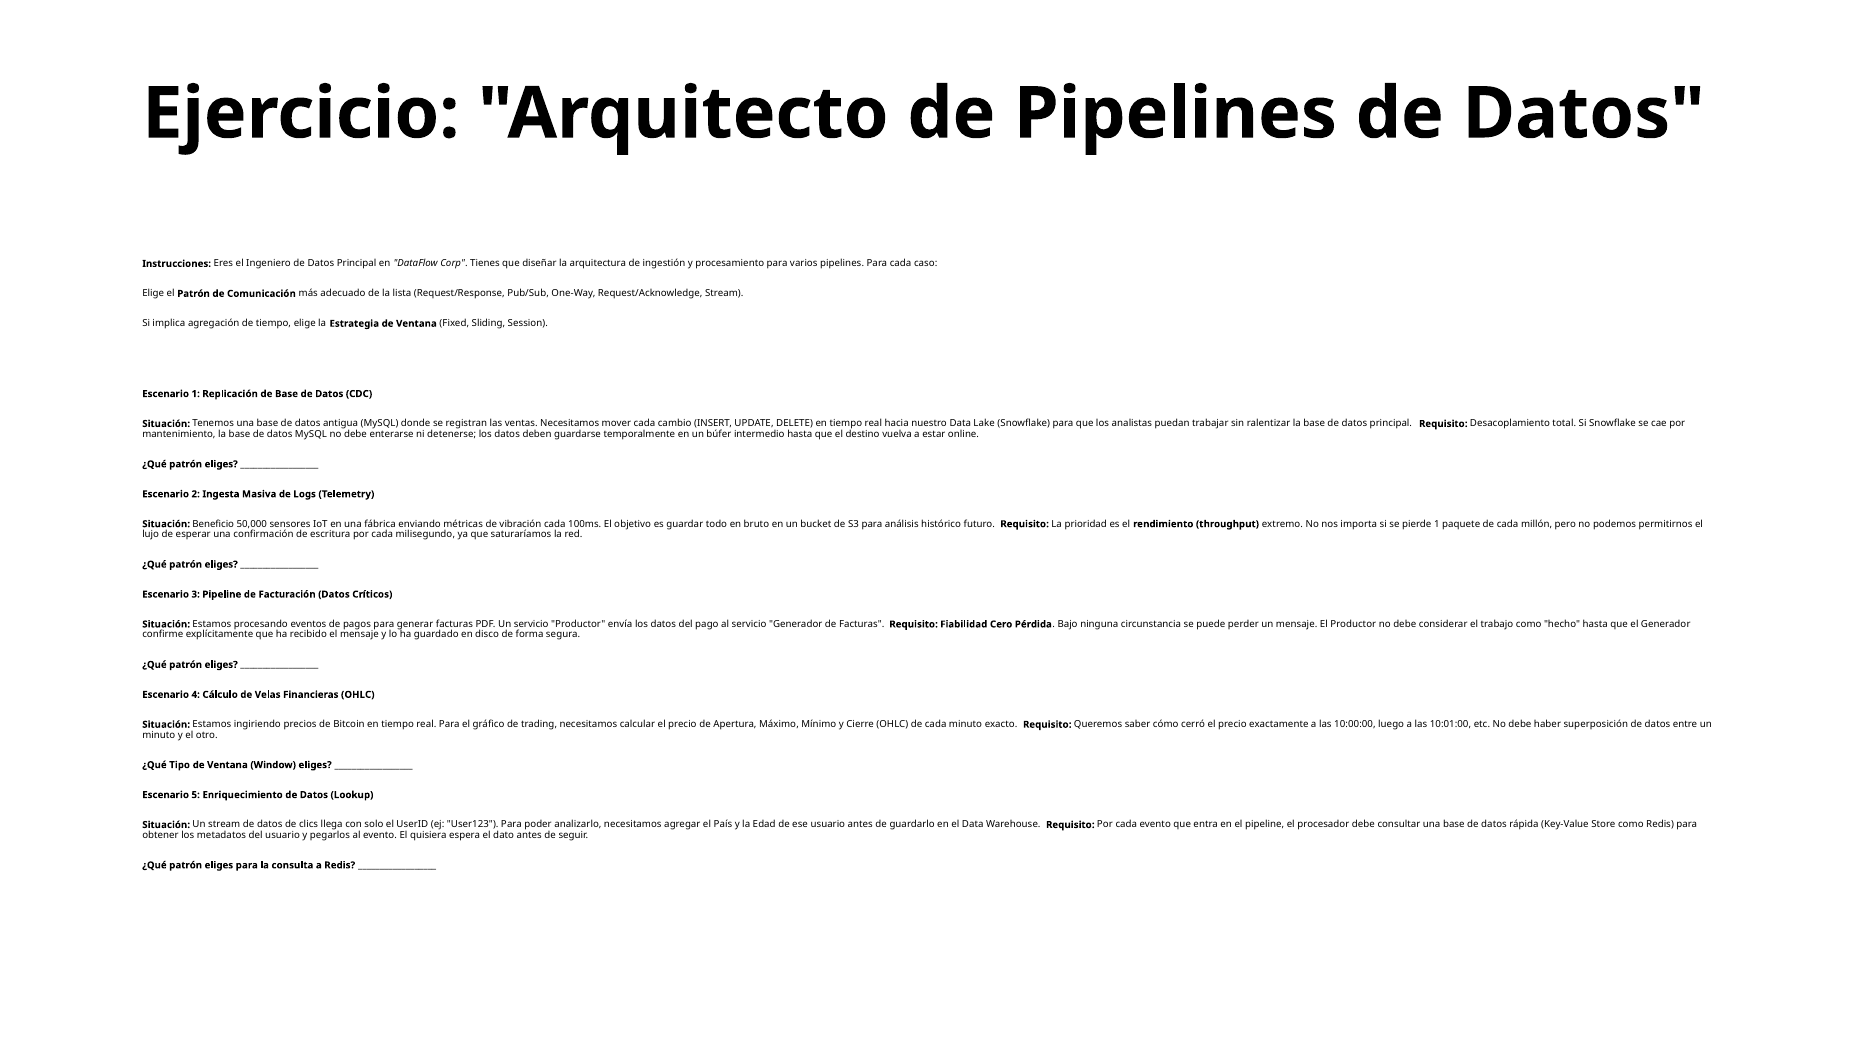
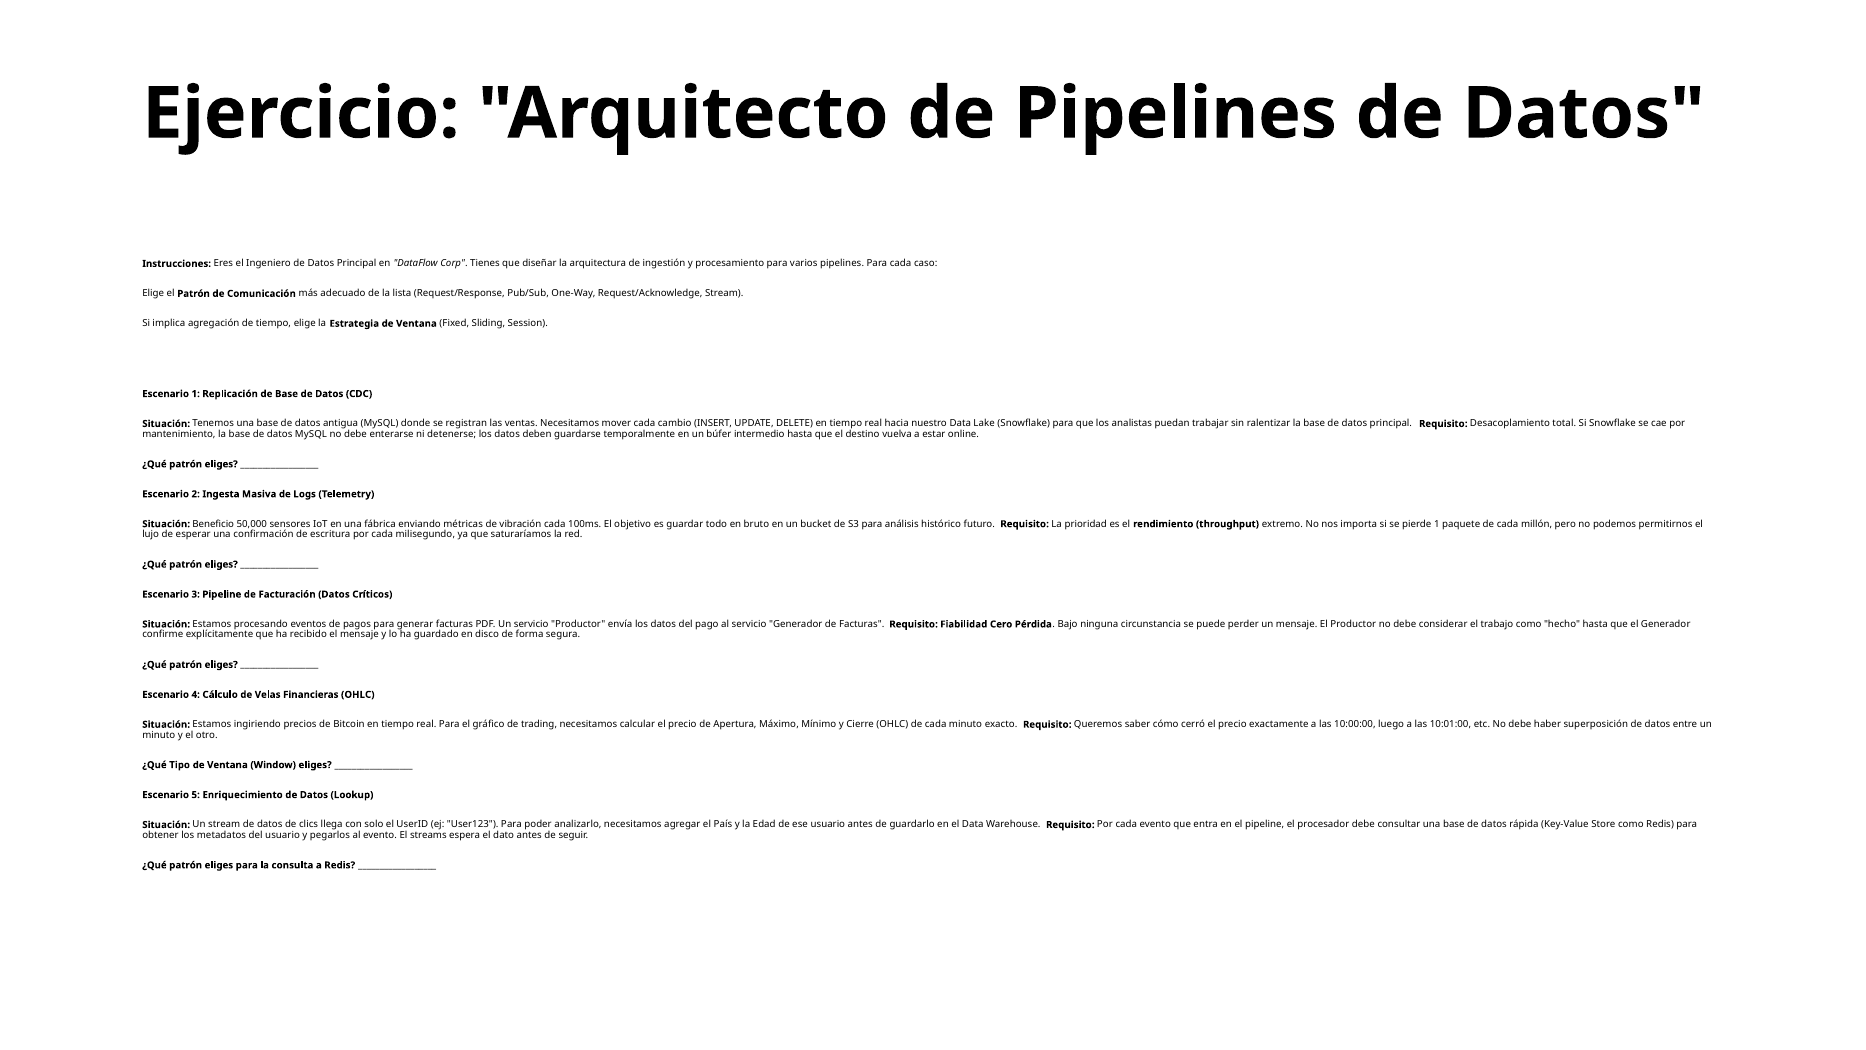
quisiera: quisiera -> streams (428, 835)
